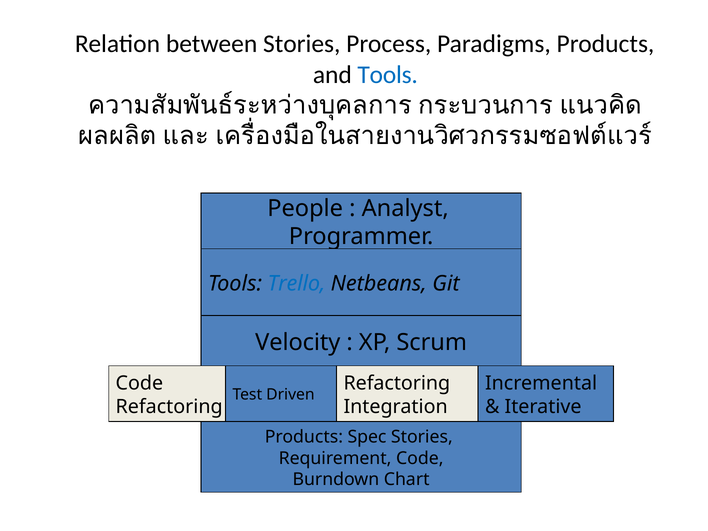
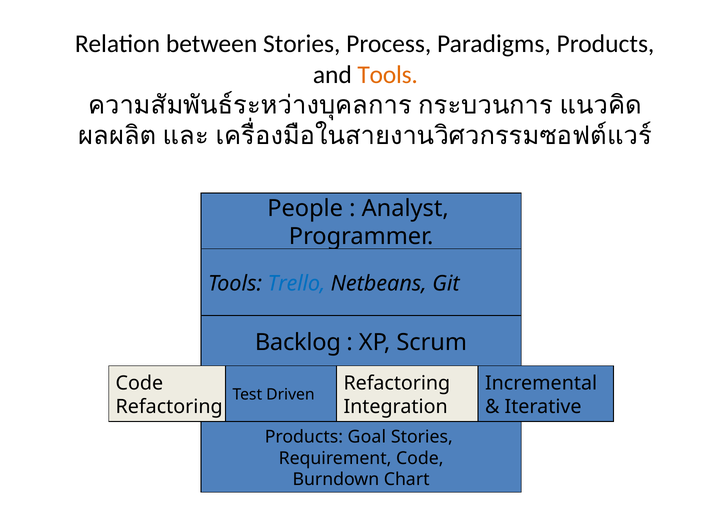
Tools colour: blue -> orange (388, 75)
Velocity: Velocity -> Backlog (298, 342)
Spec: Spec -> Goal (367, 437)
